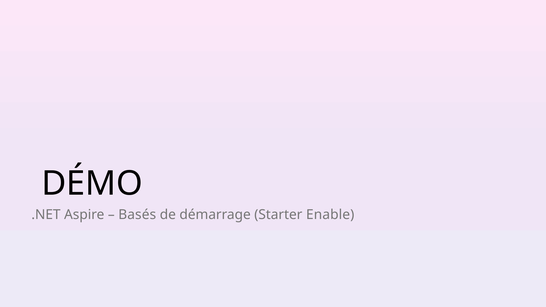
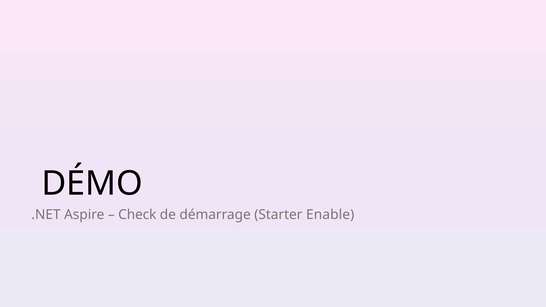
Basés: Basés -> Check (137, 215)
